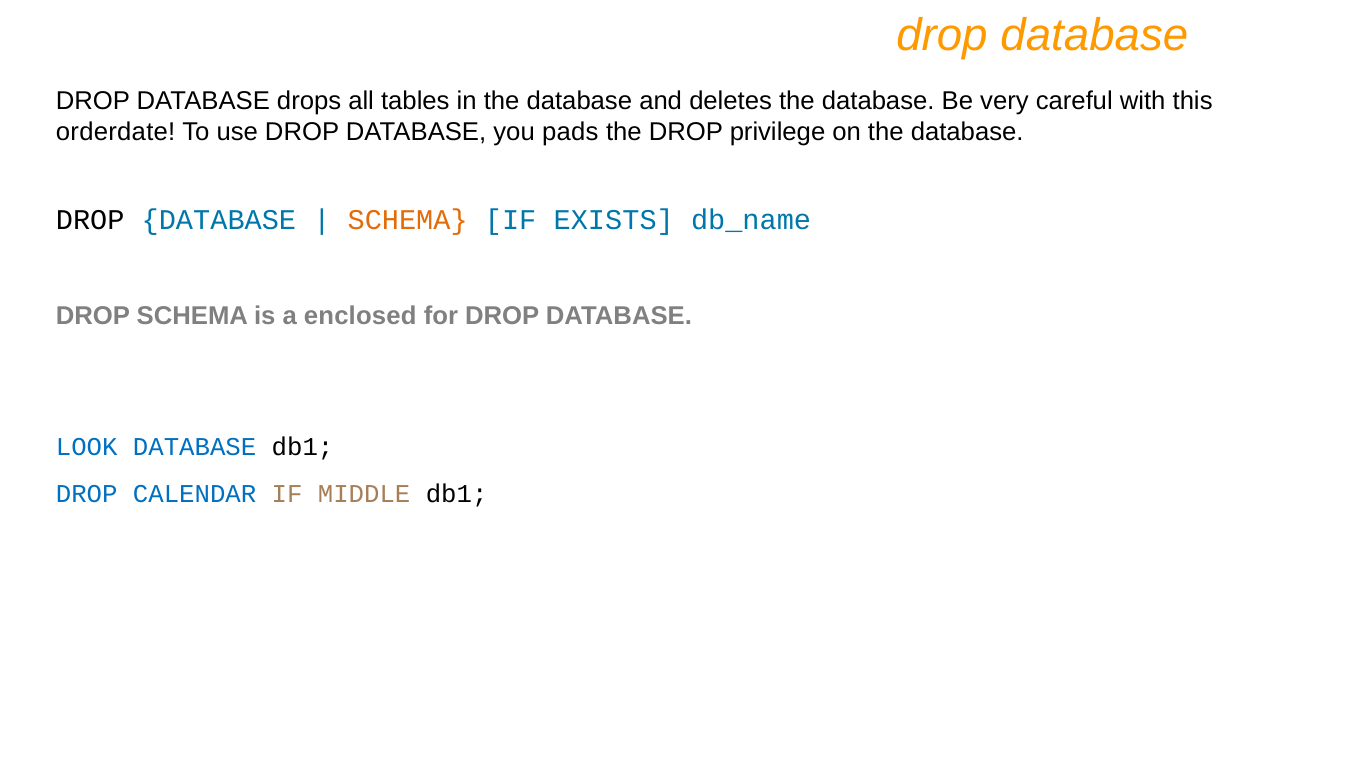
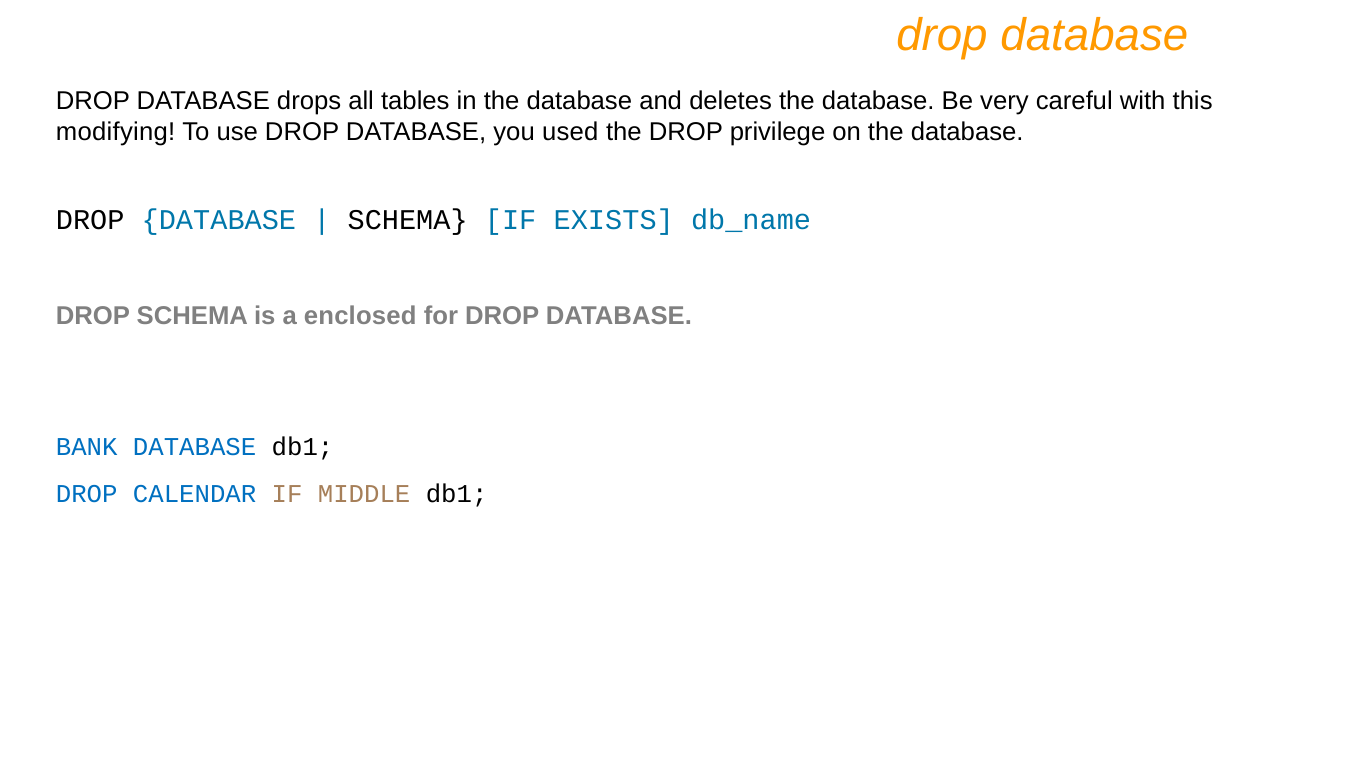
orderdate: orderdate -> modifying (116, 132)
pads: pads -> used (570, 132)
SCHEMA colour: orange -> black (408, 220)
LOOK: LOOK -> BANK (87, 447)
